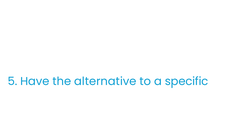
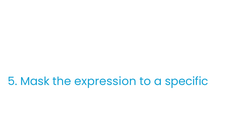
Have: Have -> Mask (35, 82)
alternative: alternative -> expression (105, 82)
